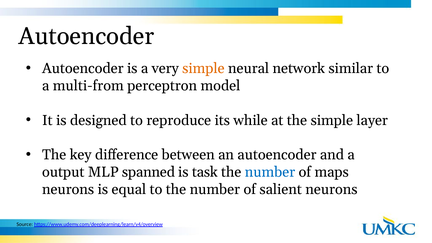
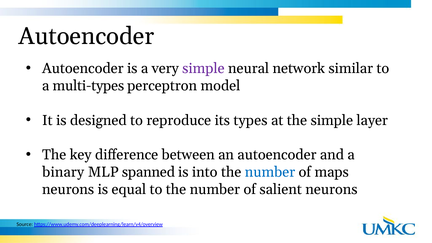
simple colour: orange -> purple (203, 68)
multi-from: multi-from -> multi-types (88, 86)
while: while -> types (250, 120)
output: output -> binary (63, 172)
task: task -> into (205, 172)
